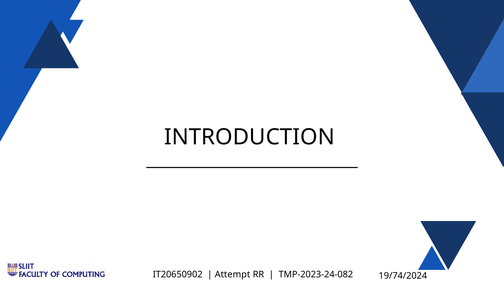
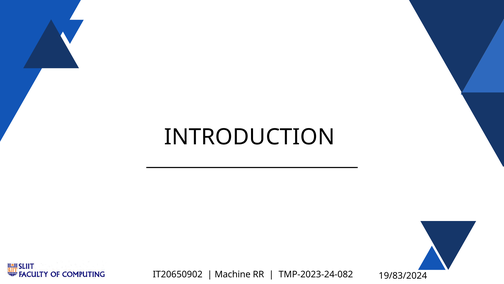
Attempt: Attempt -> Machine (233, 274)
19/74/2024: 19/74/2024 -> 19/83/2024 (403, 275)
